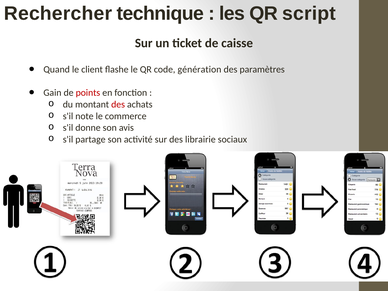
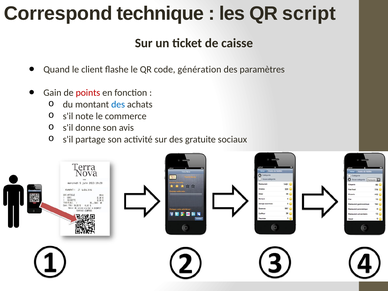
Rechercher: Rechercher -> Correspond (58, 13)
des colour: red -> blue (118, 104)
librairie: librairie -> gratuite (200, 139)
